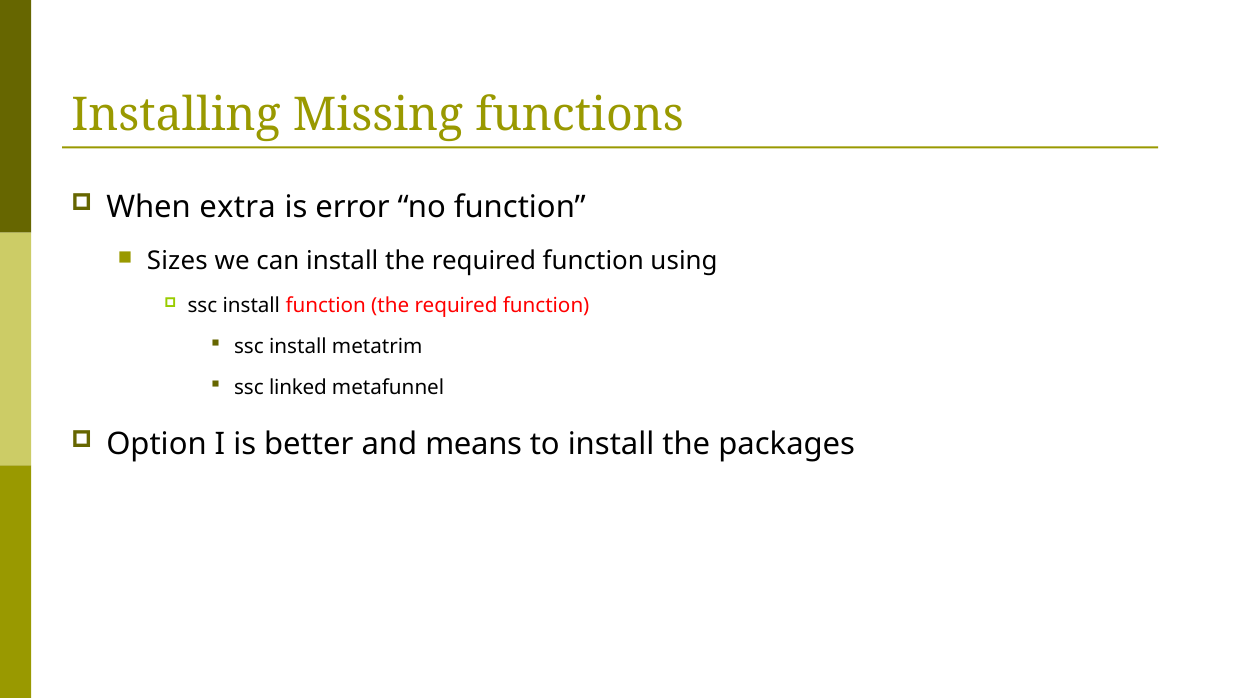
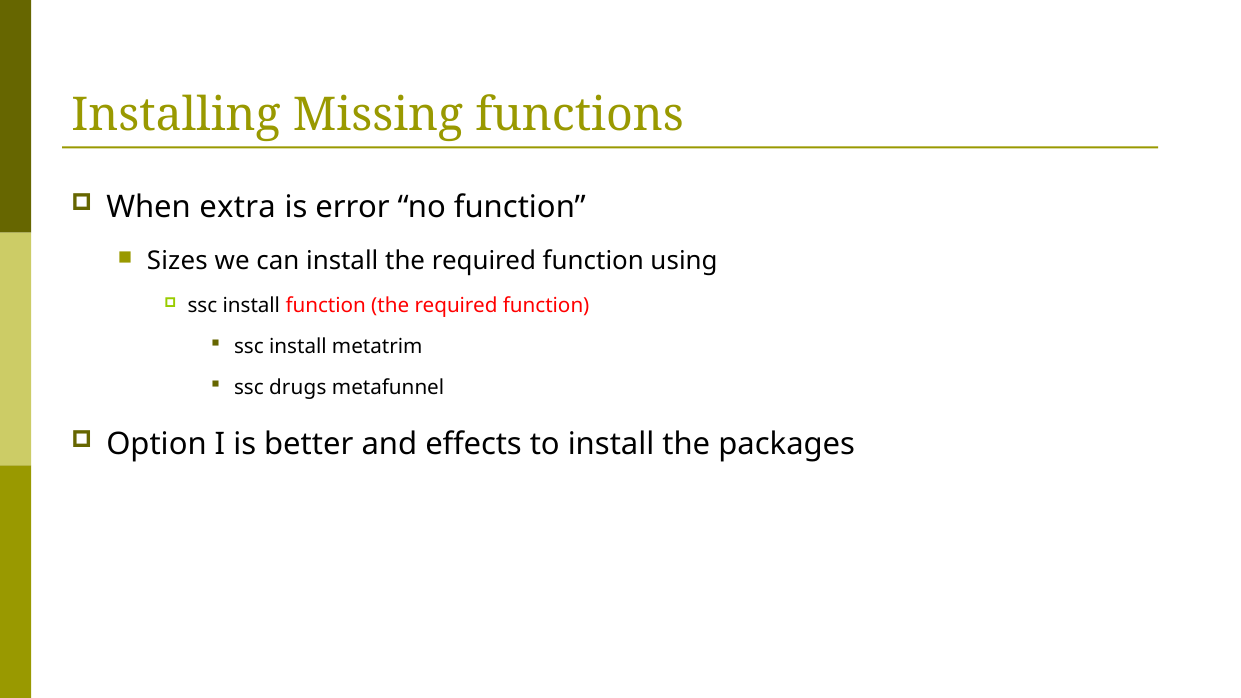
linked: linked -> drugs (298, 388)
means: means -> effects (474, 445)
